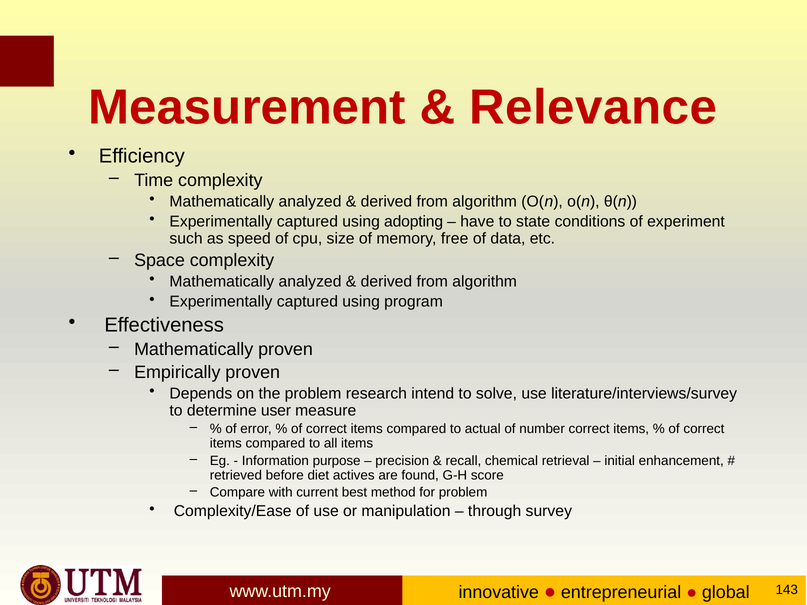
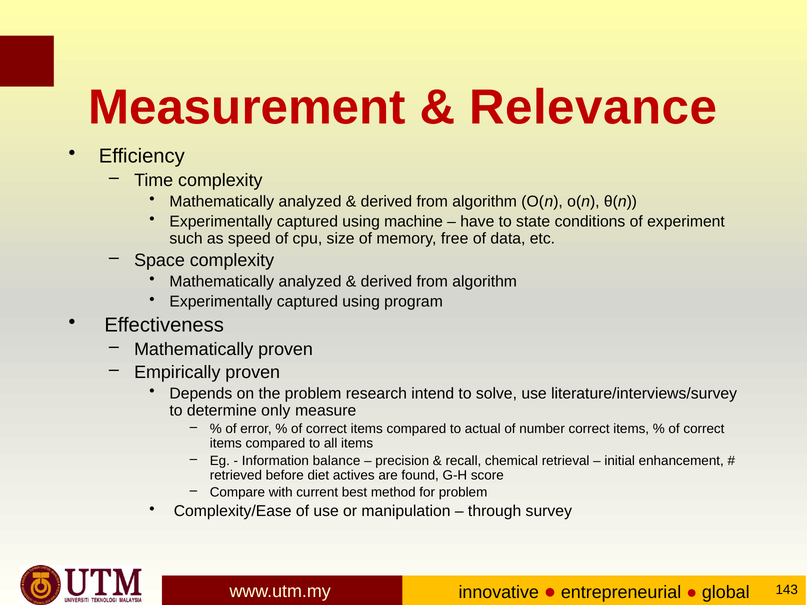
adopting: adopting -> machine (414, 222)
user: user -> only (276, 411)
purpose: purpose -> balance (336, 461)
